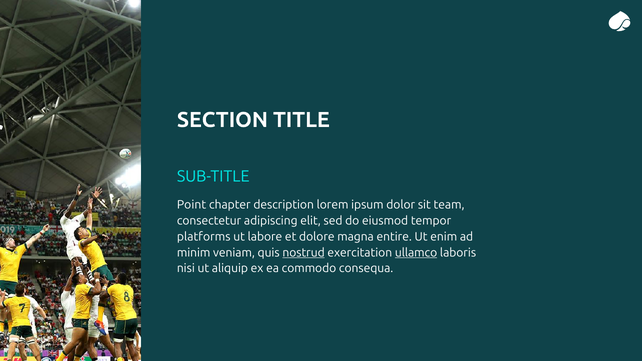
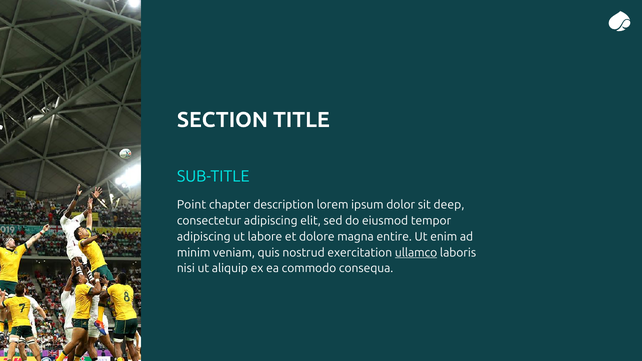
team: team -> deep (449, 205)
platforms: platforms -> adipiscing (204, 237)
nostrud underline: present -> none (304, 253)
